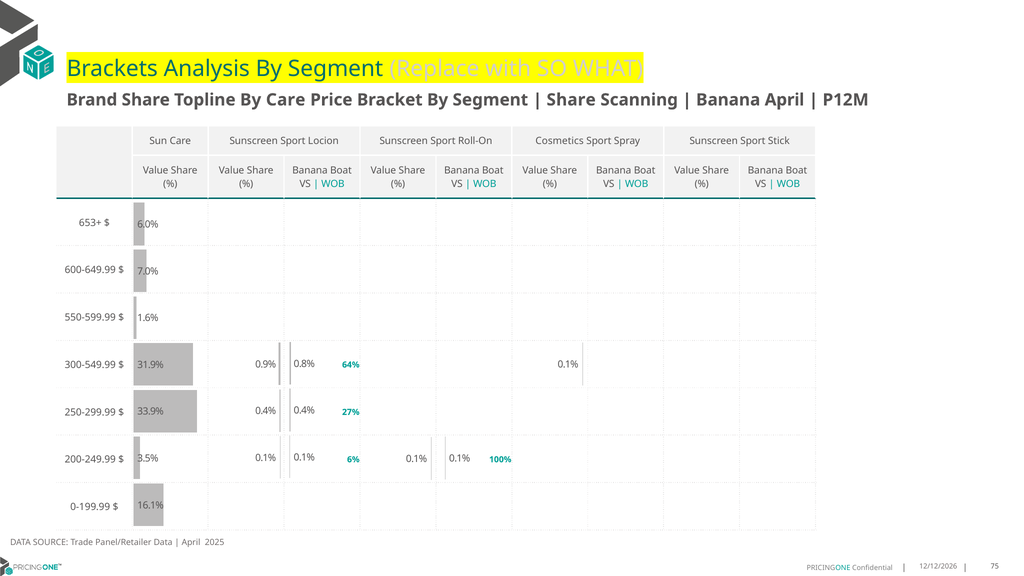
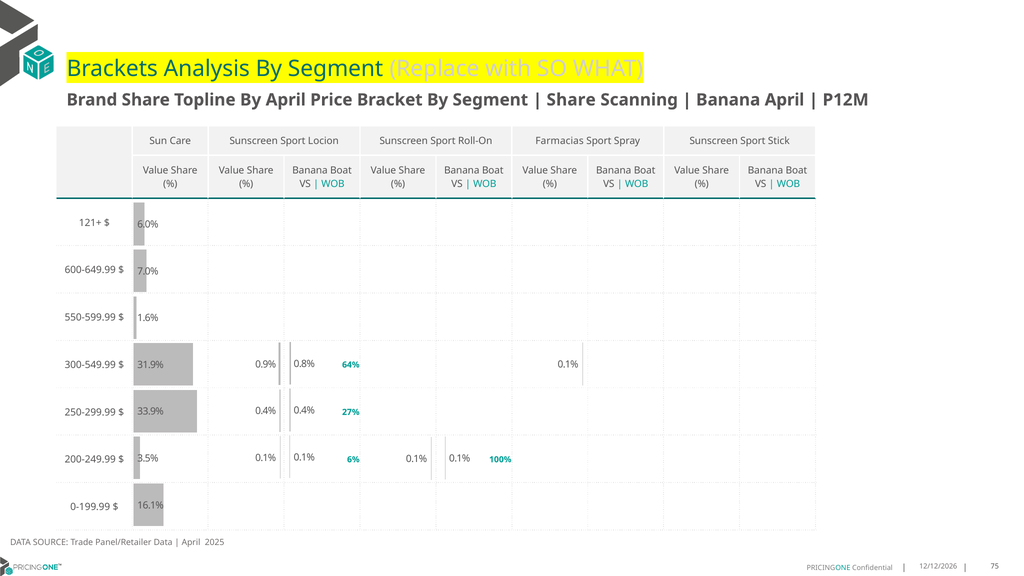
By Care: Care -> April (286, 100)
Cosmetics: Cosmetics -> Farmacias (560, 141)
653+: 653+ -> 121+ (90, 223)
